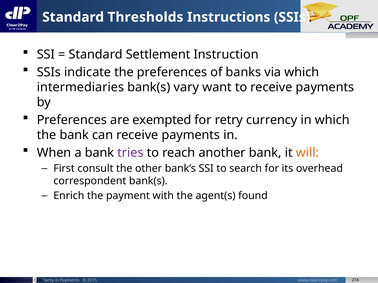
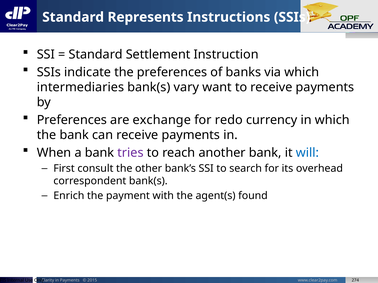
Thresholds: Thresholds -> Represents (146, 17)
exempted: exempted -> exchange (162, 120)
retry: retry -> redo (229, 120)
will colour: orange -> blue (307, 153)
